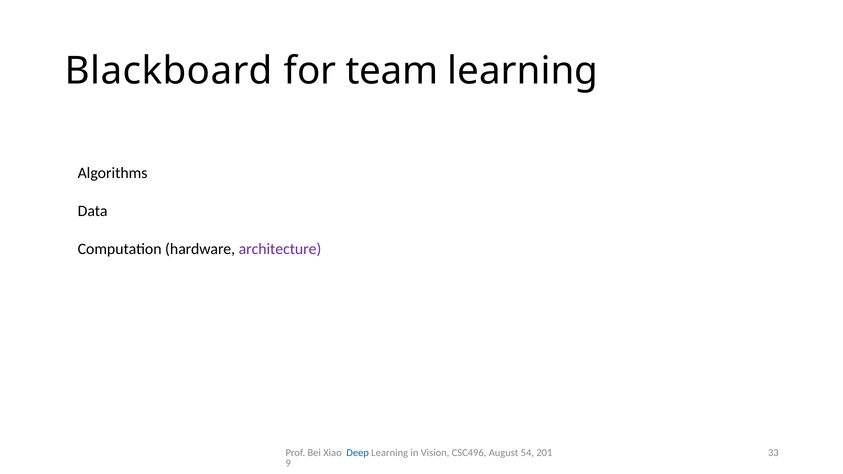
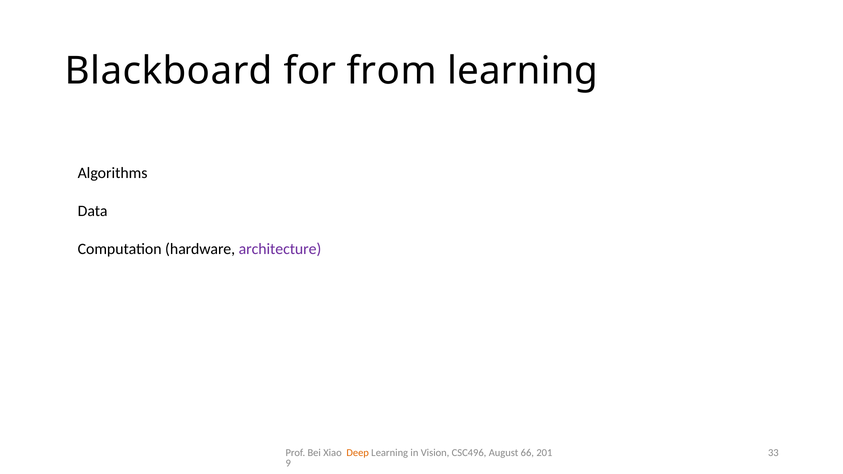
team: team -> from (392, 71)
Deep colour: blue -> orange (358, 453)
54: 54 -> 66 (527, 453)
